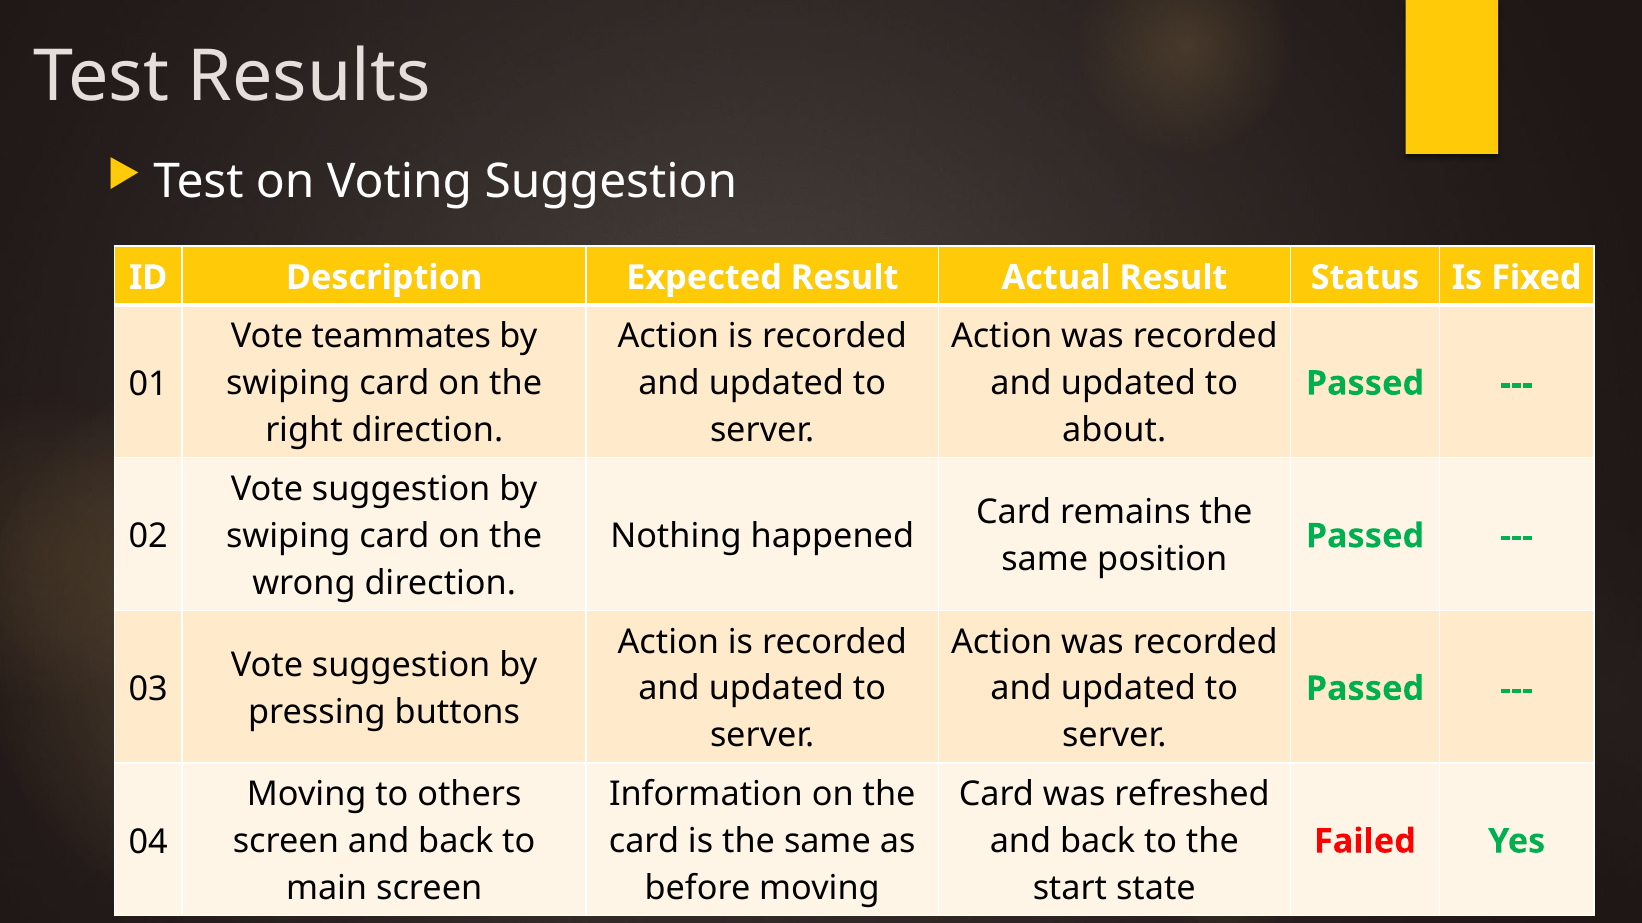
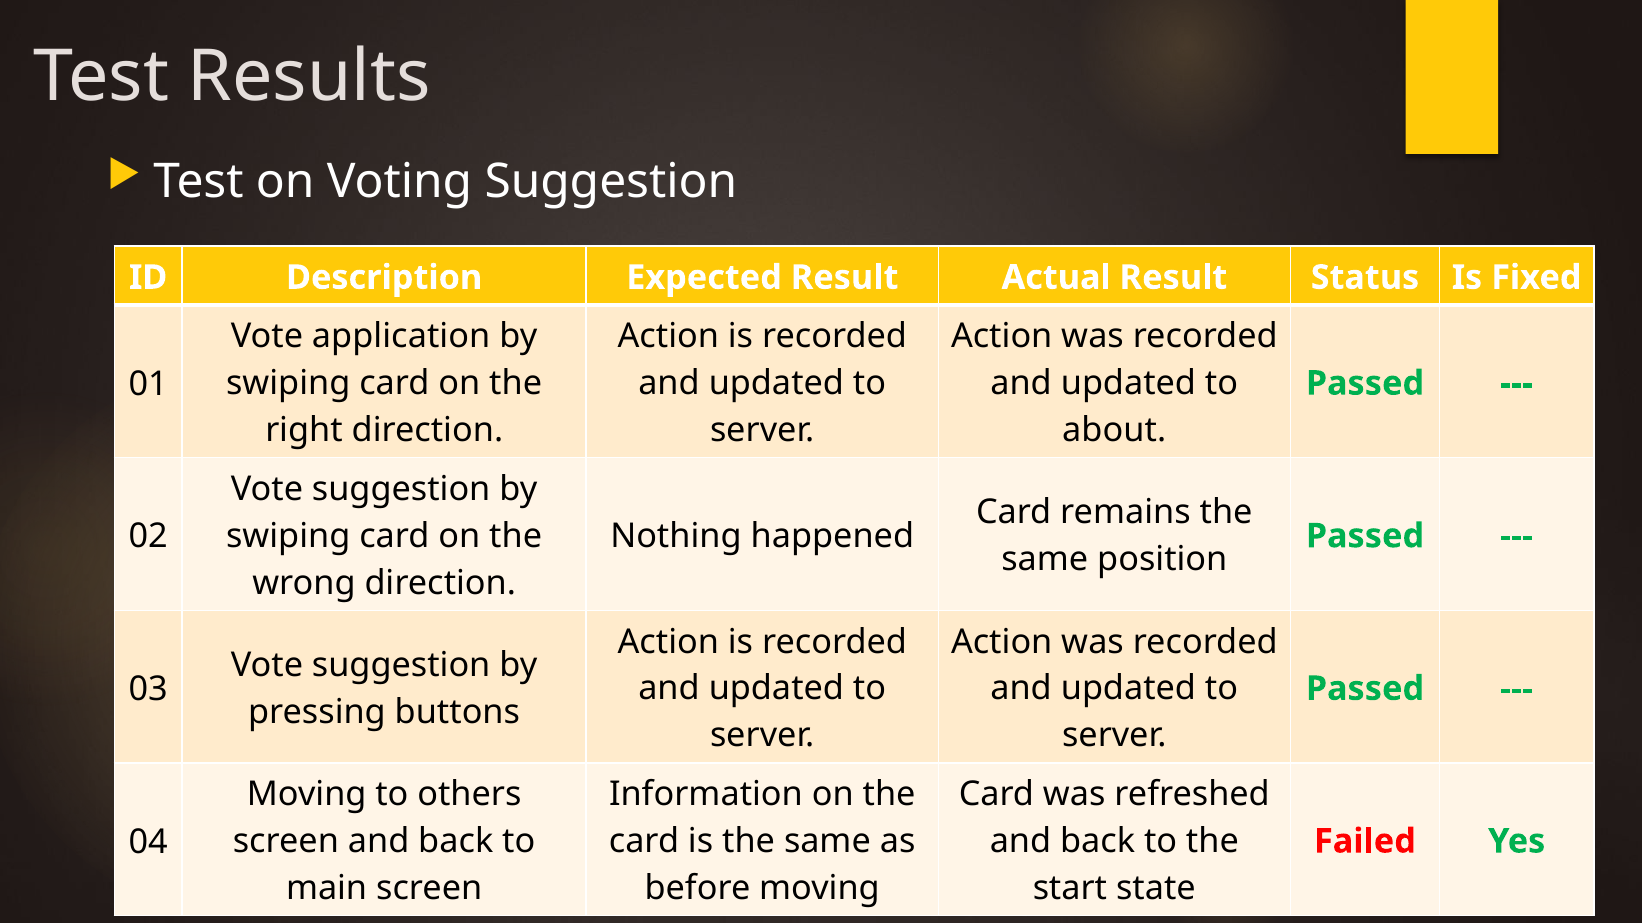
teammates: teammates -> application (401, 337)
